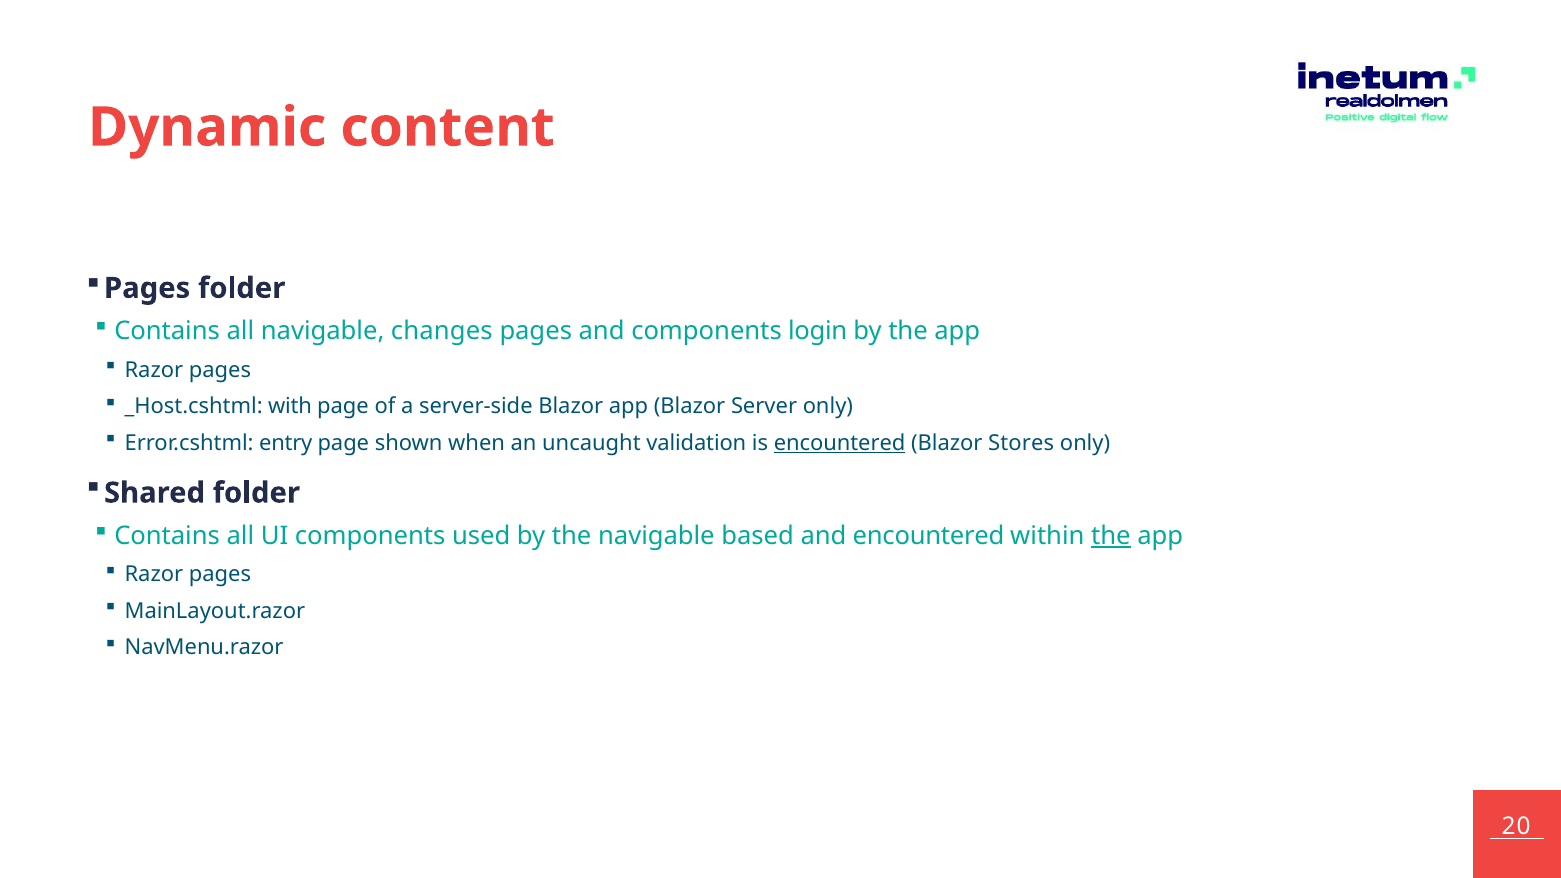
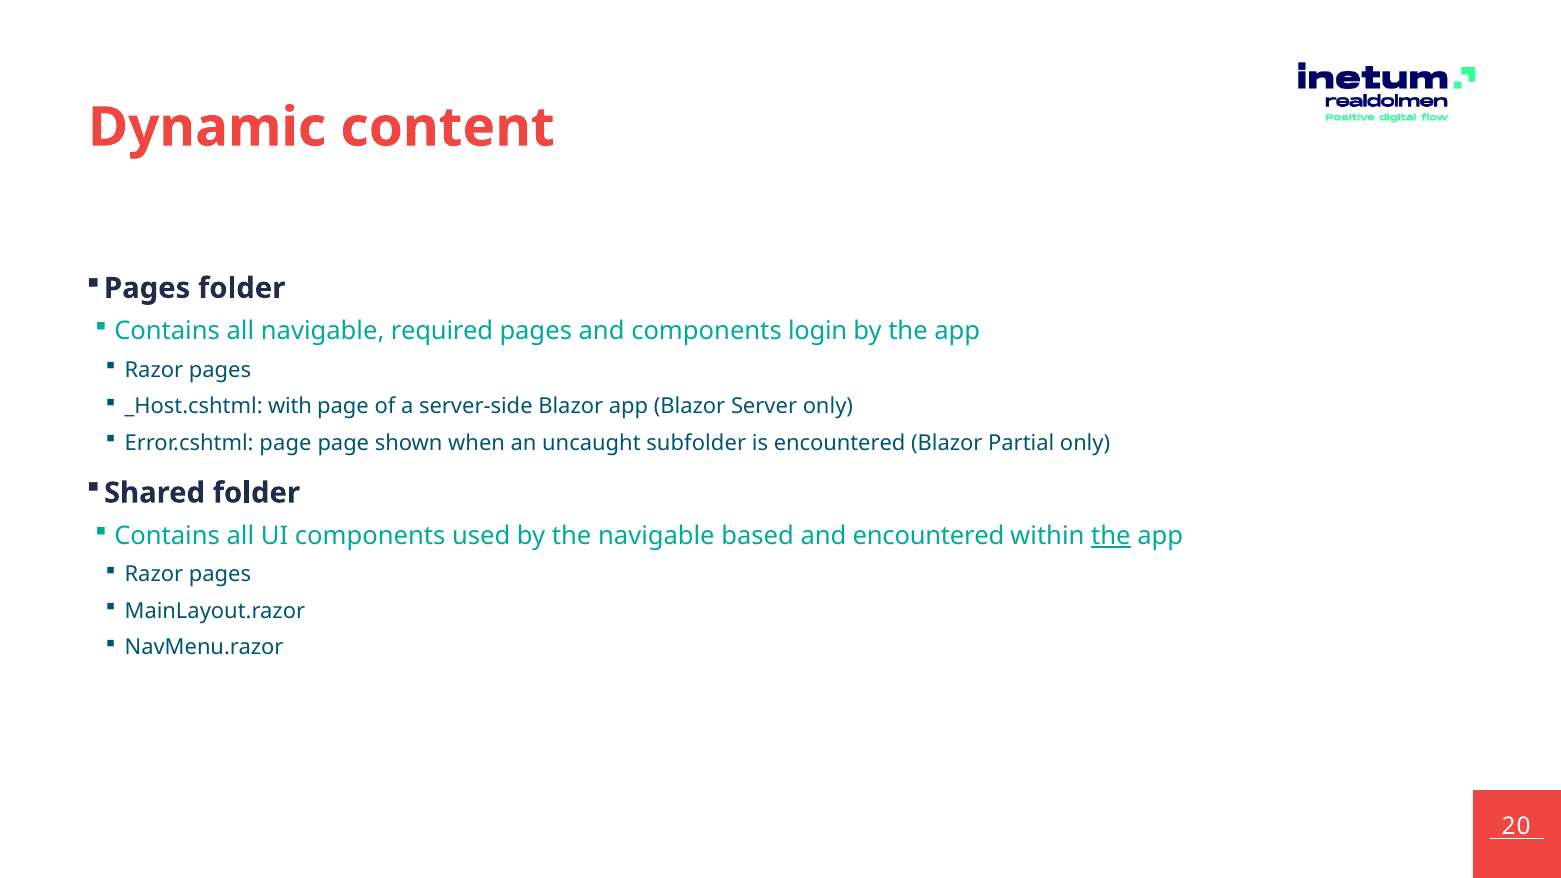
changes: changes -> required (442, 331)
Error.cshtml entry: entry -> page (286, 443)
validation: validation -> subfolder (696, 443)
encountered underline: present -> none (840, 443)
Stores: Stores -> Partial (1021, 443)
